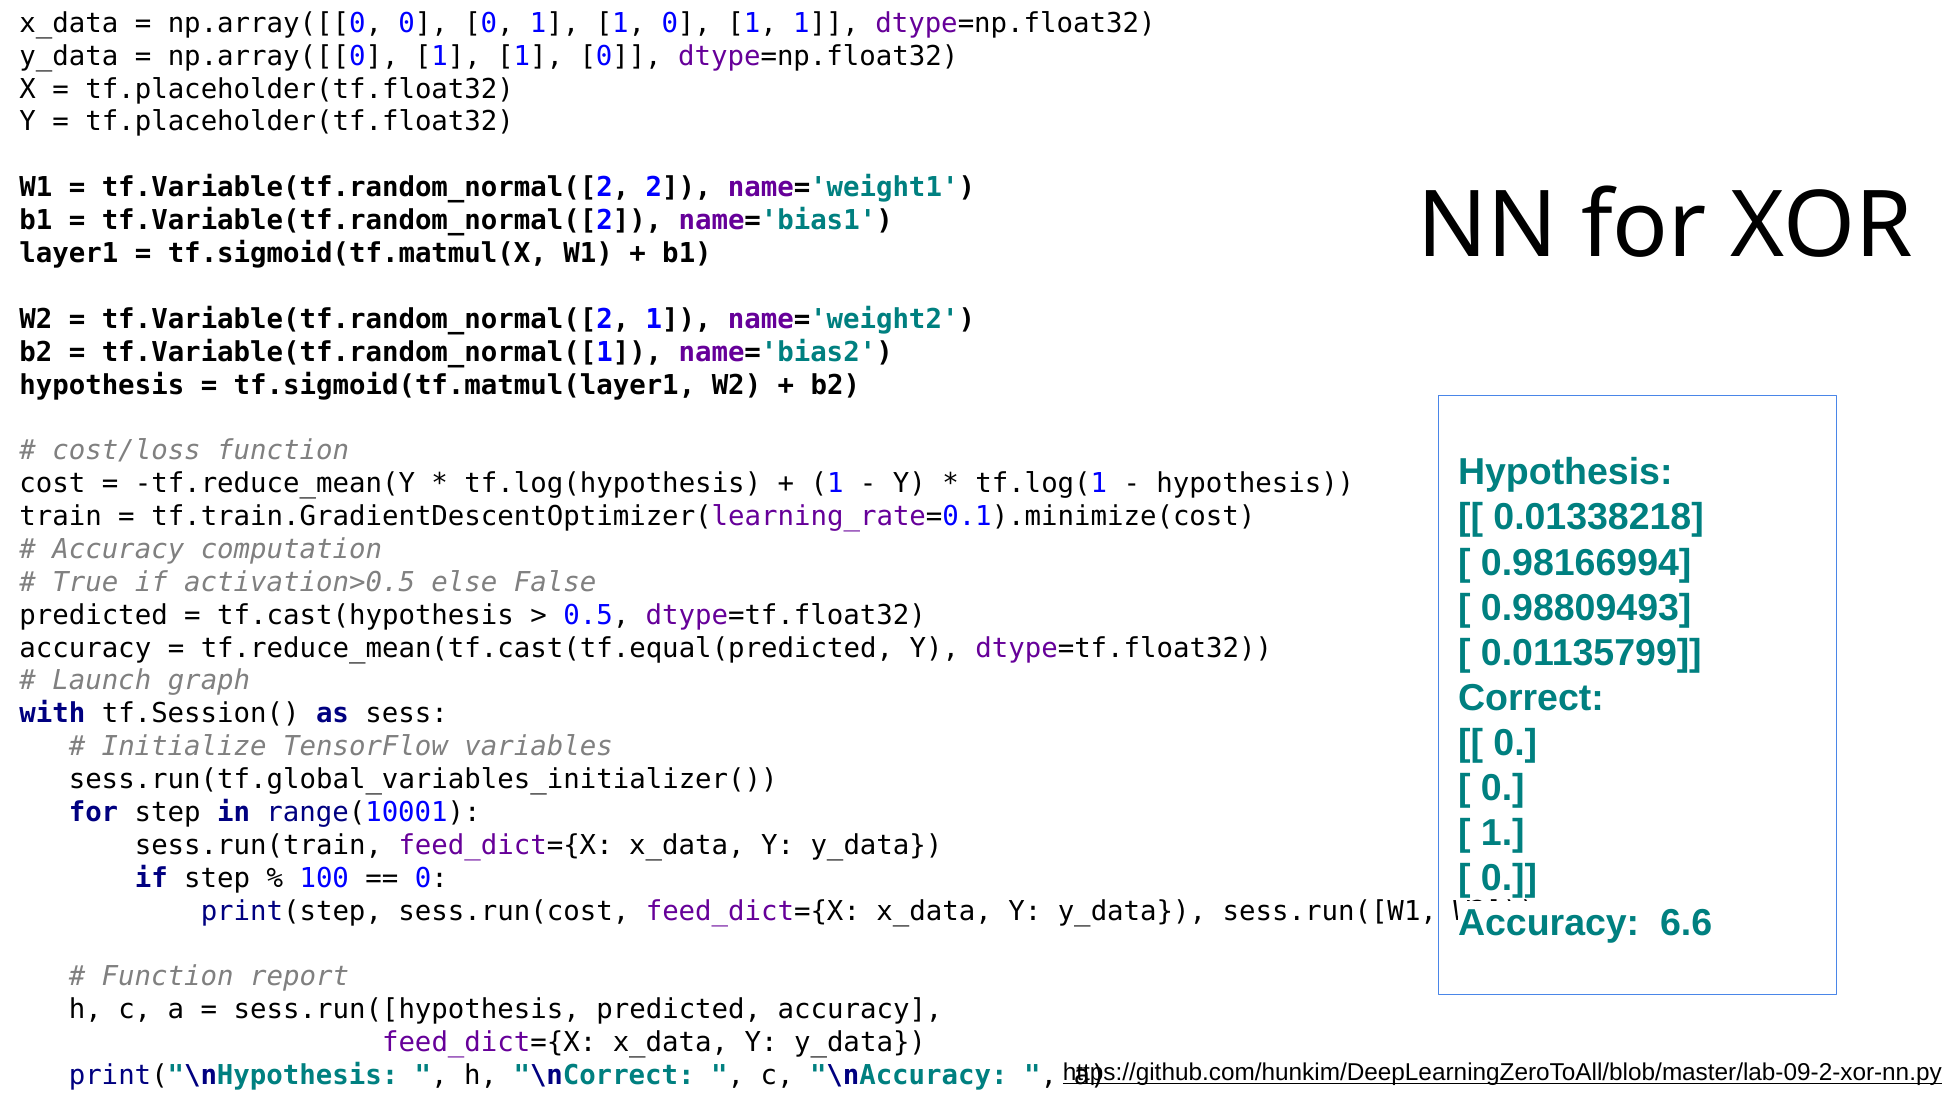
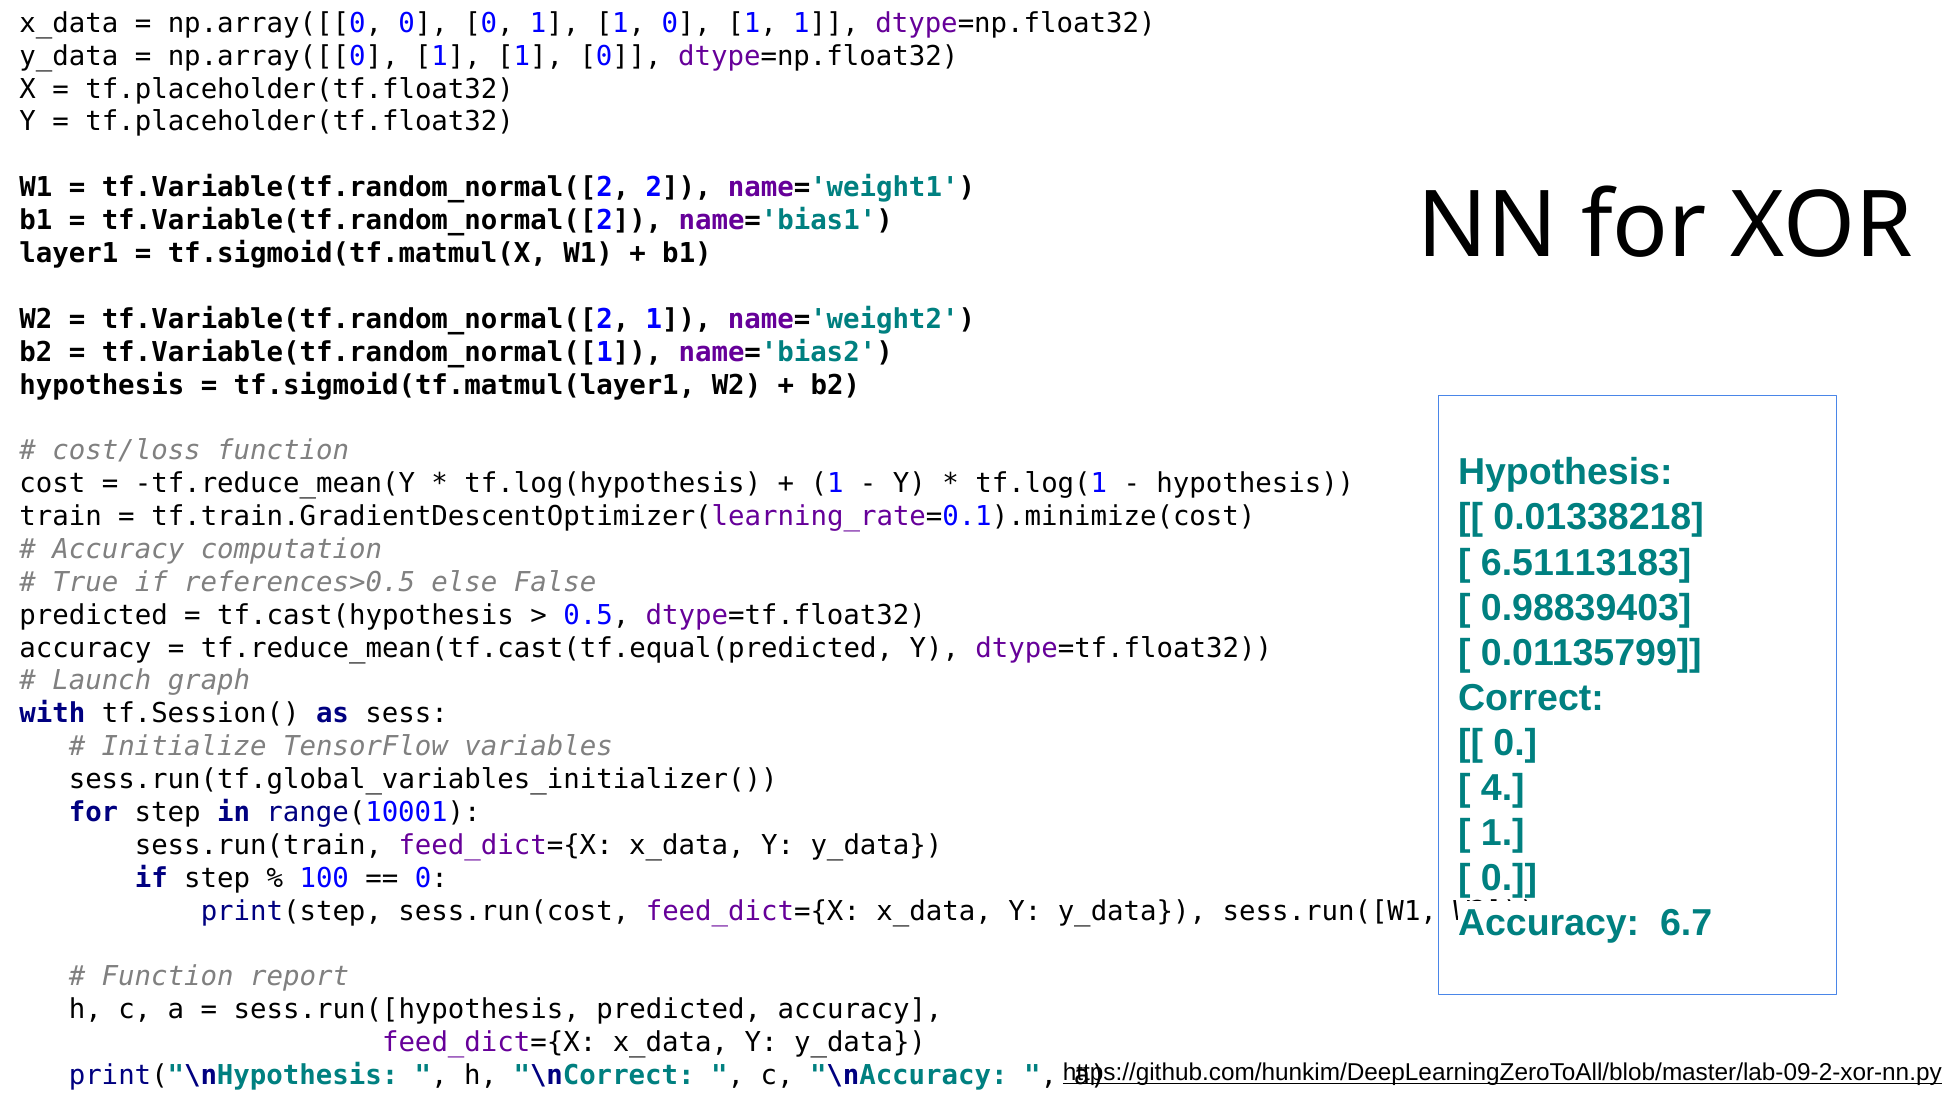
0.98166994: 0.98166994 -> 6.51113183 (1586, 563)
activation>0.5: activation>0.5 -> references>0.5 (300, 582)
0.98809493: 0.98809493 -> 0.98839403 (1586, 608)
0: 0 -> 4 (1503, 788)
6.6: 6.6 -> 6.7 (1686, 923)
